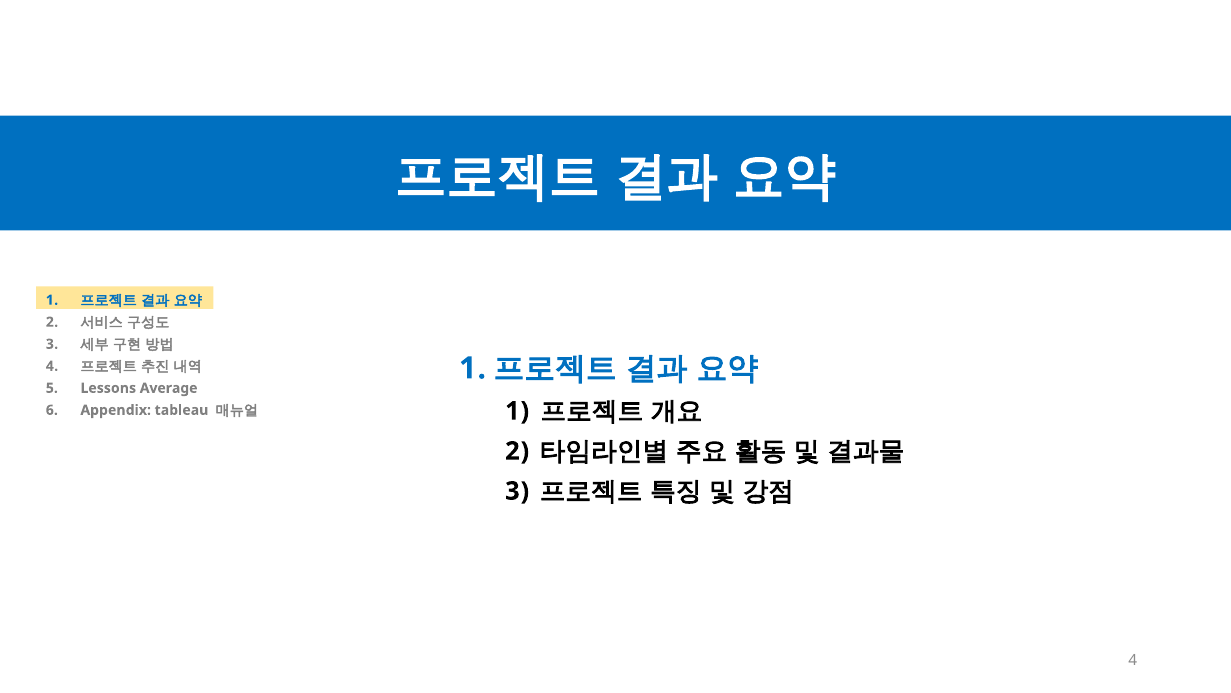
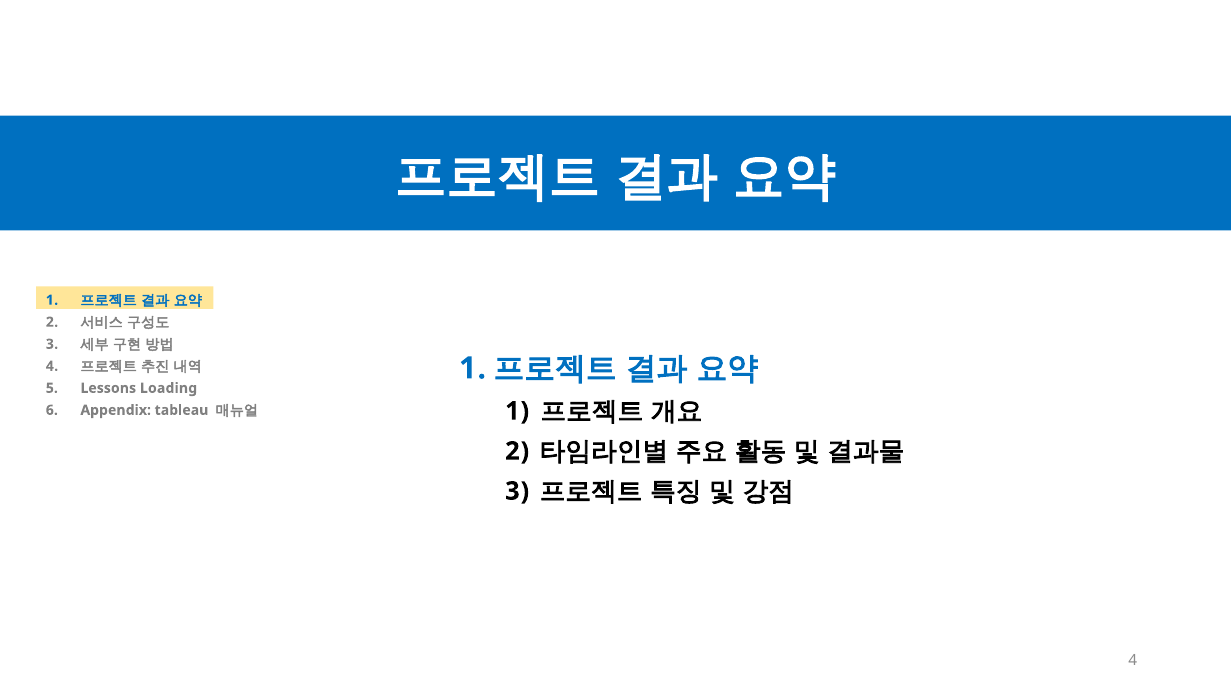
Average: Average -> Loading (169, 388)
